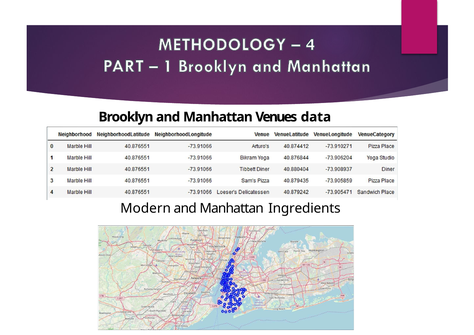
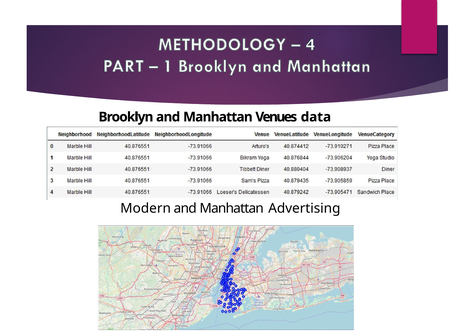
Ingredients: Ingredients -> Advertising (304, 209)
